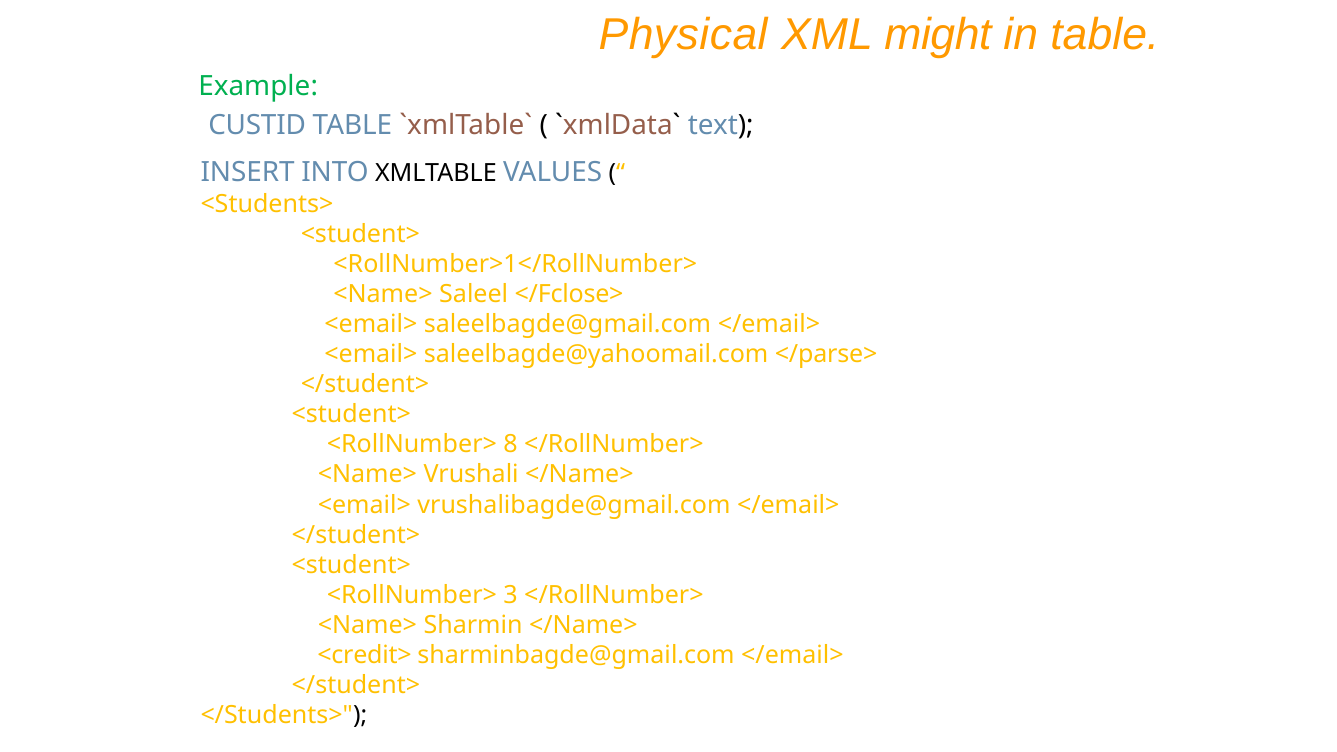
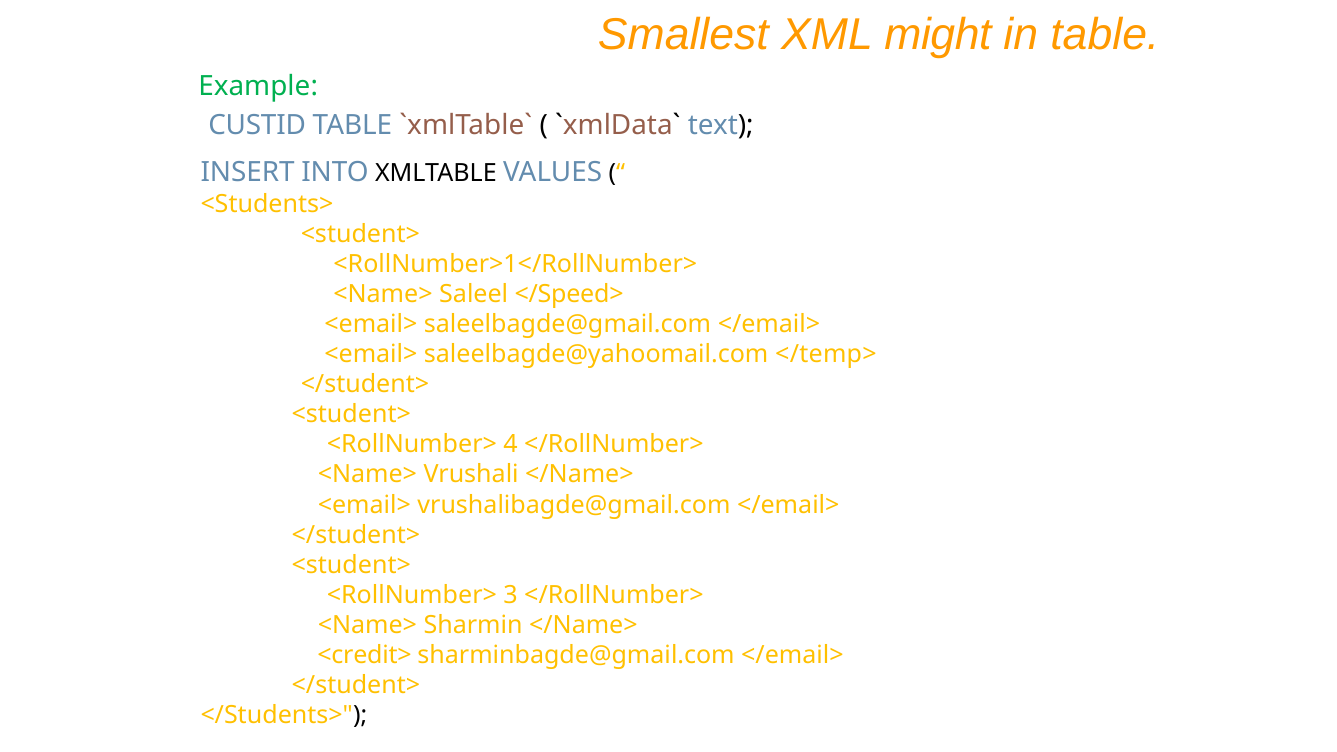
Physical: Physical -> Smallest (683, 35)
</Fclose>: </Fclose> -> </Speed> (569, 294)
</parse>: </parse> -> </temp> (826, 354)
8: 8 -> 4 (511, 445)
